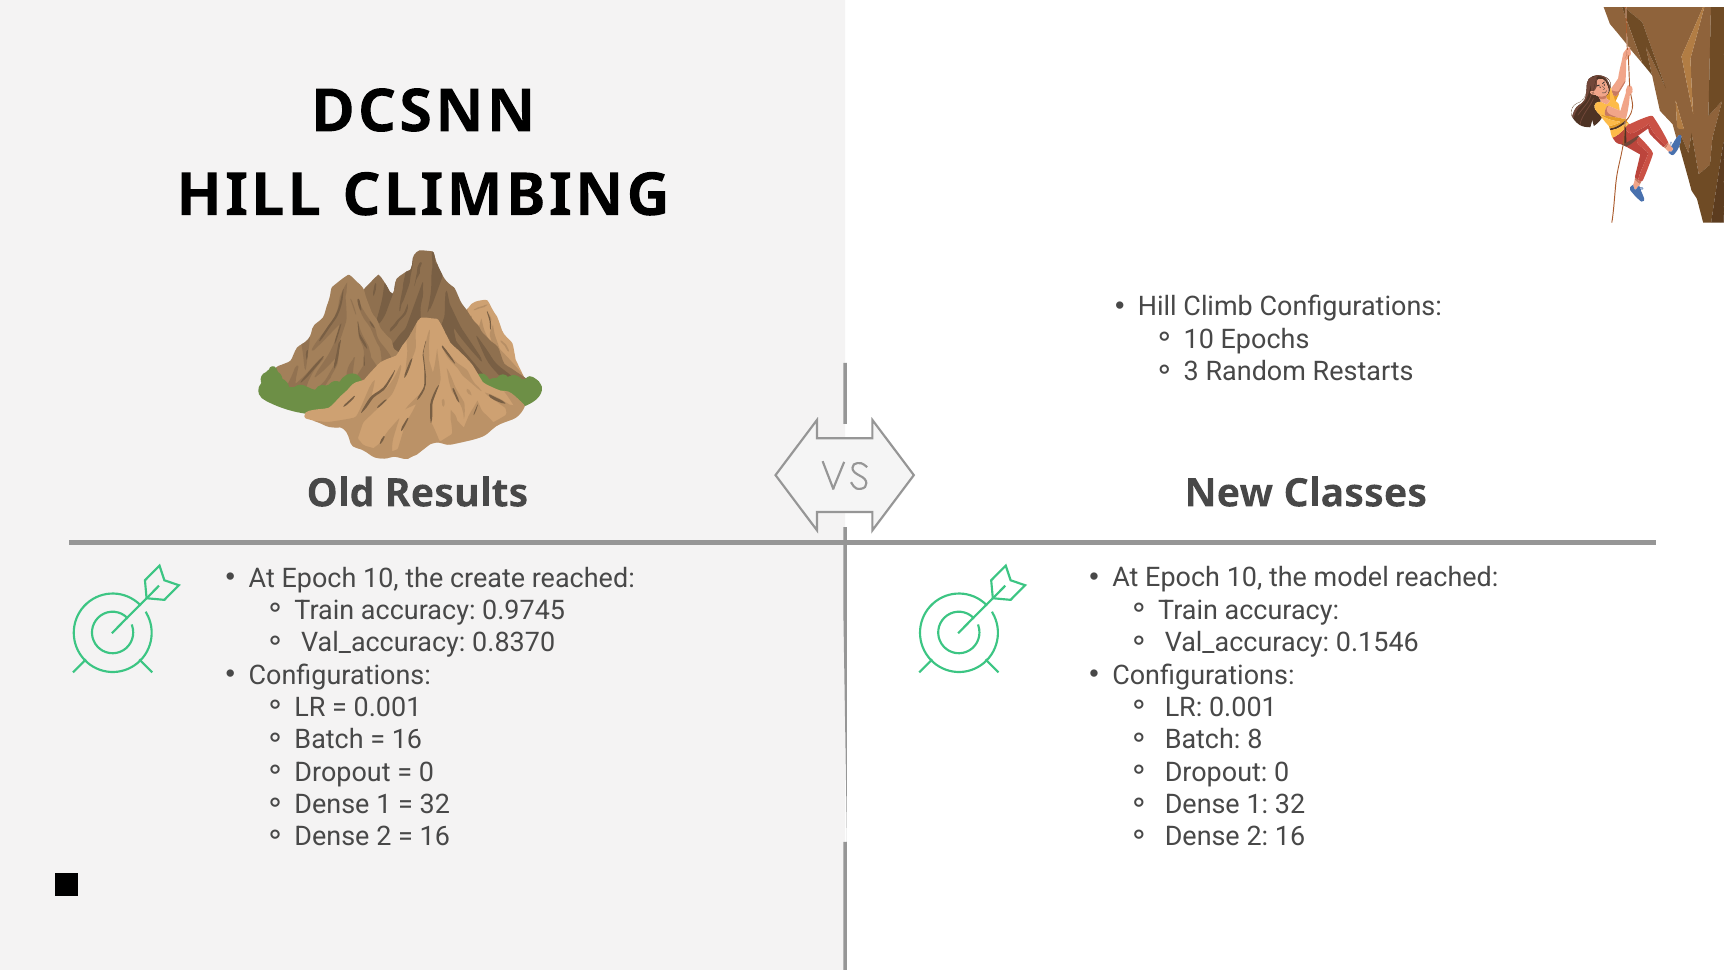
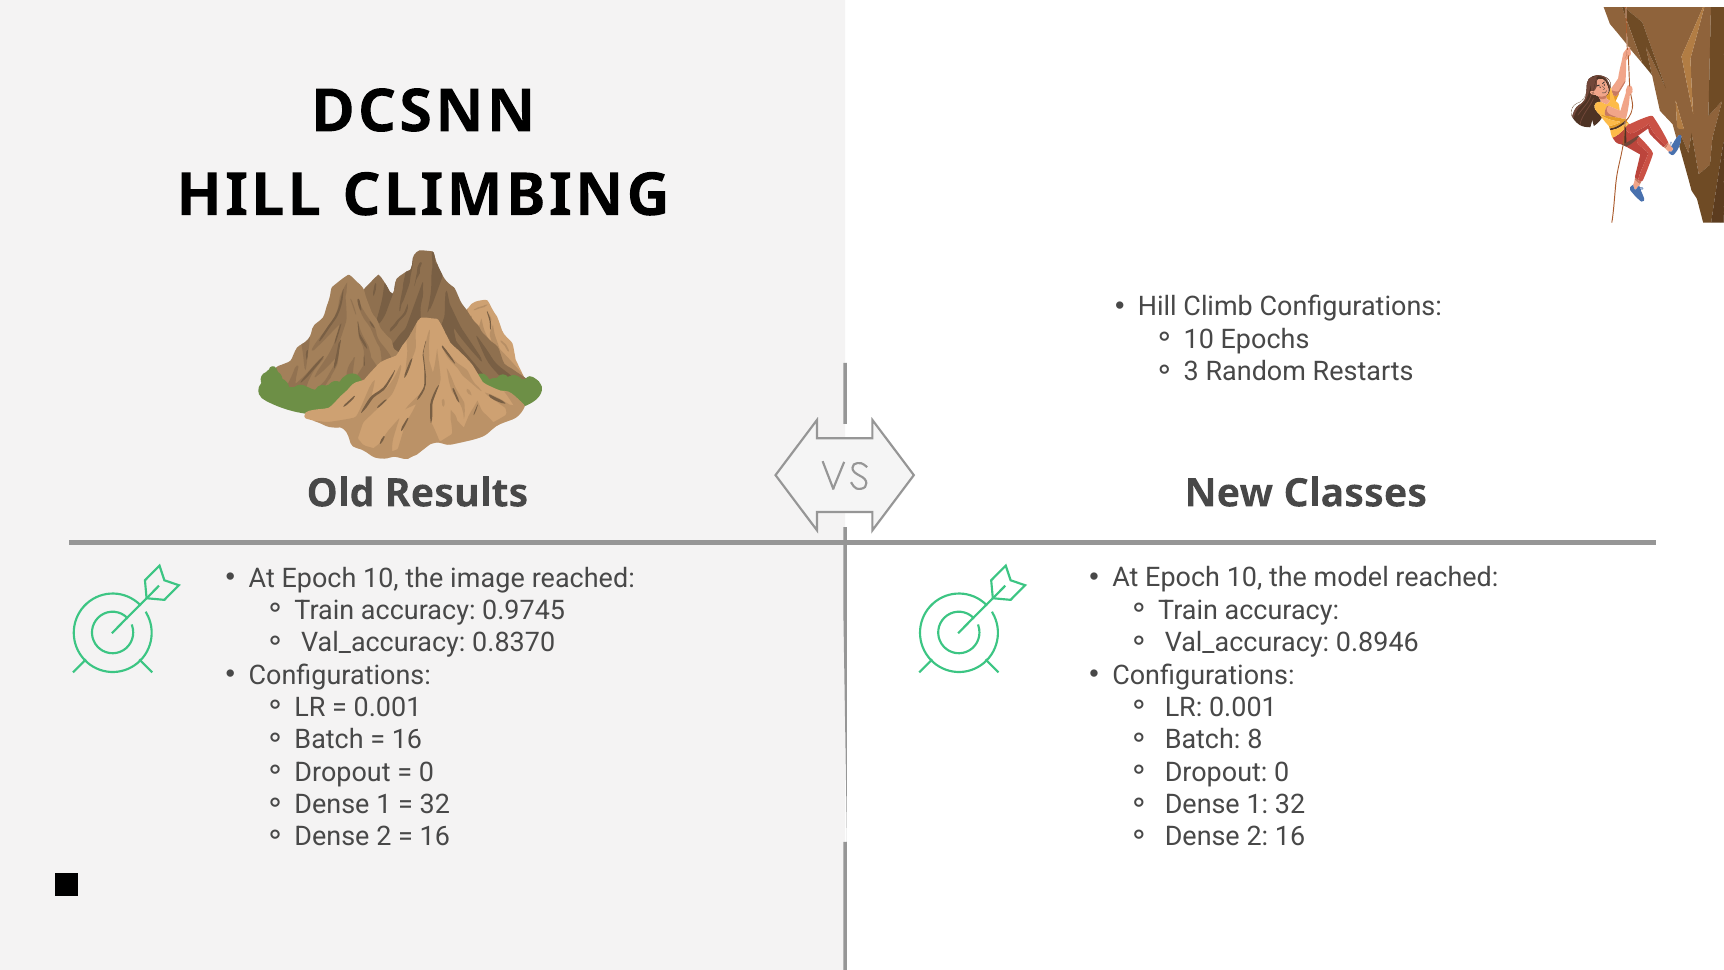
create: create -> image (488, 578)
0.1546: 0.1546 -> 0.8946 (1377, 643)
